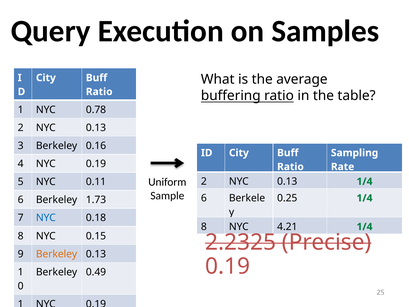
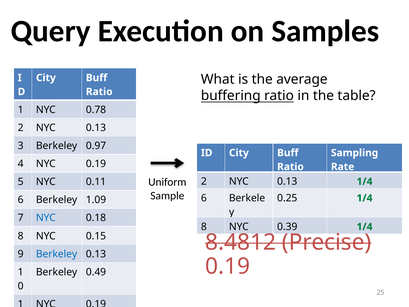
0.16: 0.16 -> 0.97 (96, 146)
1.73: 1.73 -> 1.09 (96, 200)
4.21: 4.21 -> 0.39 (287, 227)
2.2325: 2.2325 -> 8.4812 (241, 242)
Berkeley colour: orange -> blue (57, 254)
